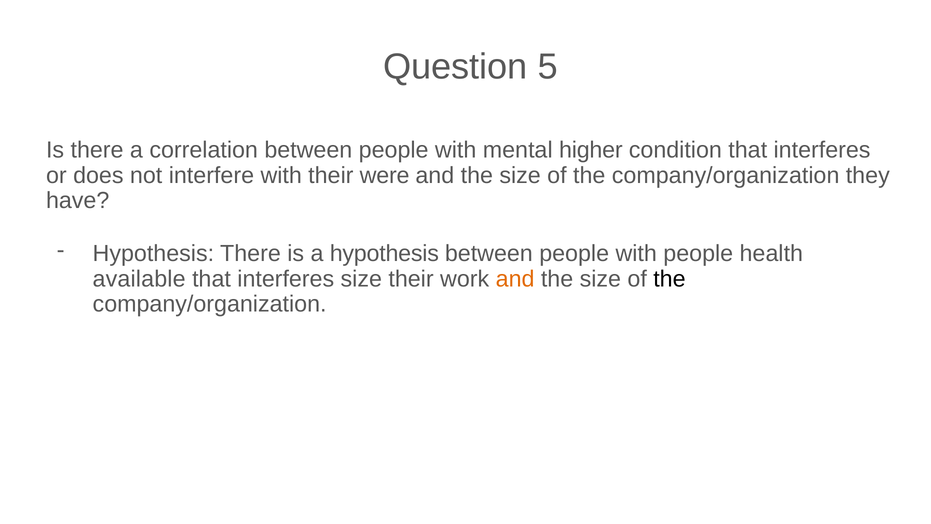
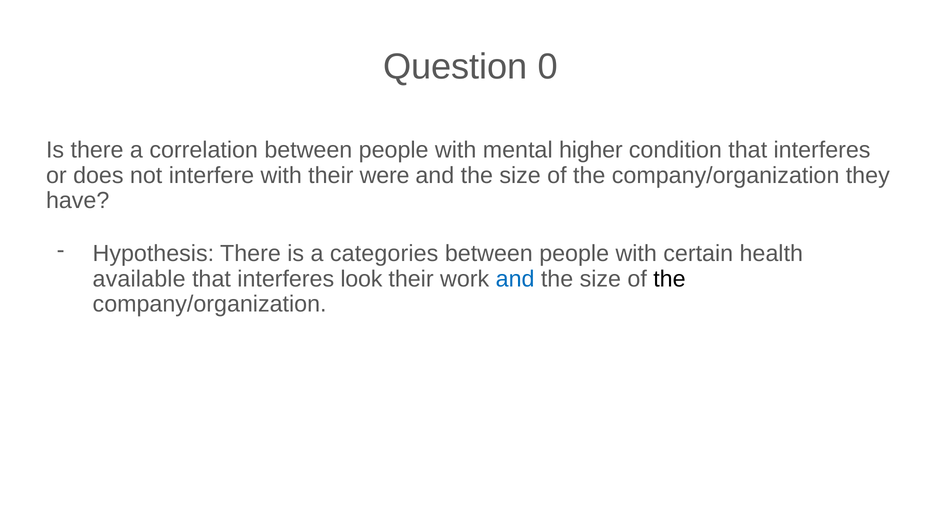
5: 5 -> 0 (548, 67)
a hypothesis: hypothesis -> categories (384, 254)
with people: people -> certain (698, 254)
interferes size: size -> look (361, 279)
and colour: orange -> blue (515, 279)
